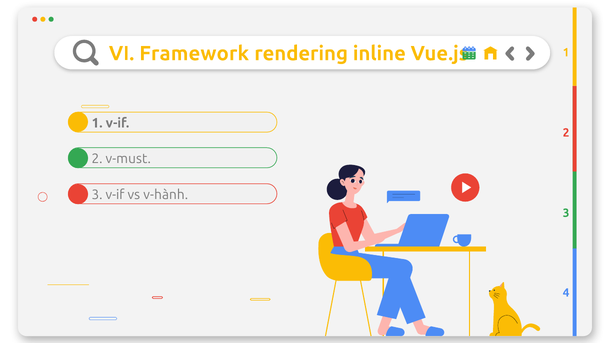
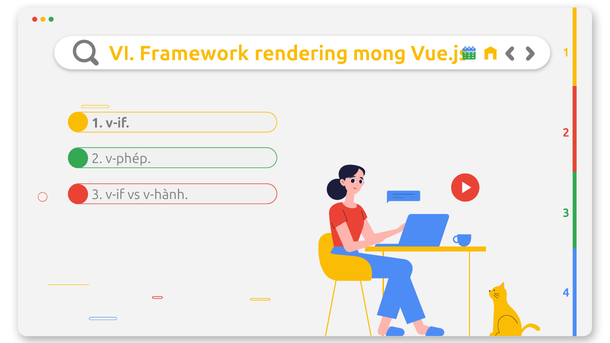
inline: inline -> mong (379, 54)
v-must: v-must -> v-phép (128, 159)
